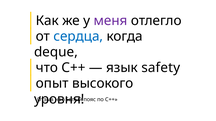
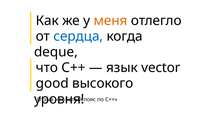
меня colour: purple -> orange (111, 21)
safety: safety -> vector (161, 68)
опыт: опыт -> good (52, 84)
